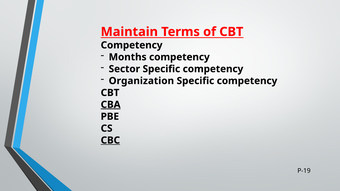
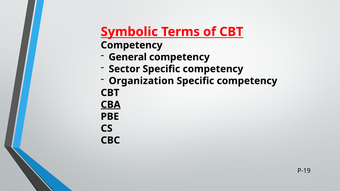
Maintain: Maintain -> Symbolic (129, 32)
Months: Months -> General (128, 57)
CBC underline: present -> none (110, 140)
